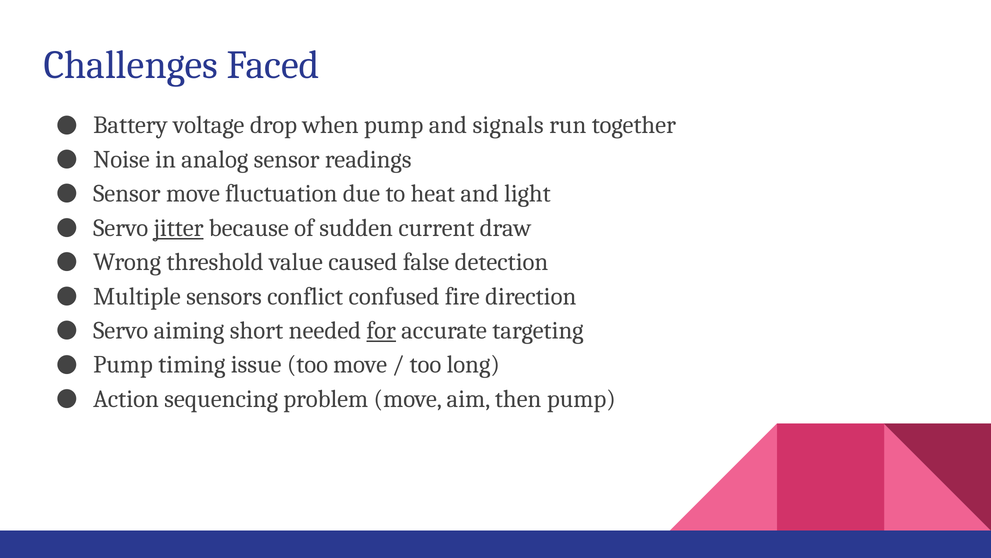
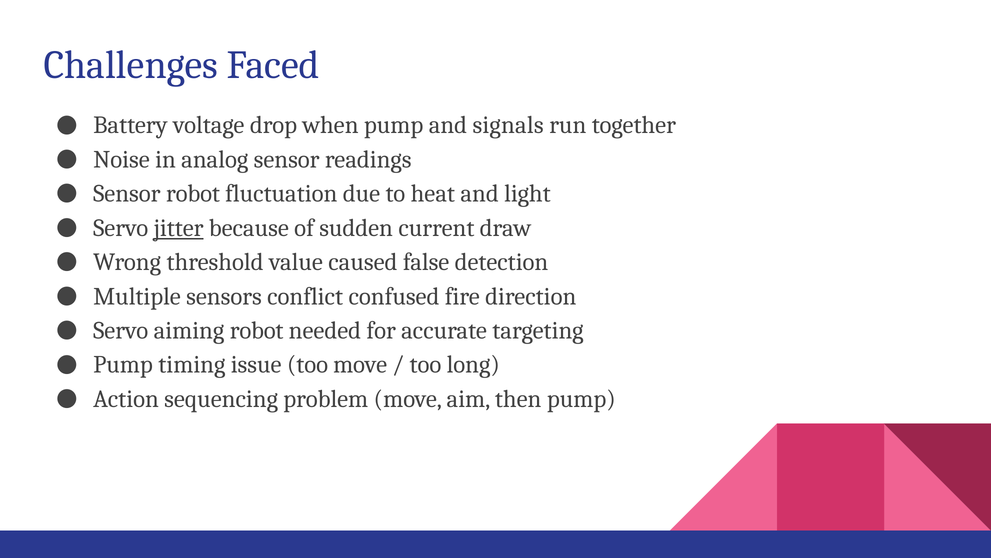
Sensor move: move -> robot (193, 193)
aiming short: short -> robot (257, 330)
for underline: present -> none (381, 330)
